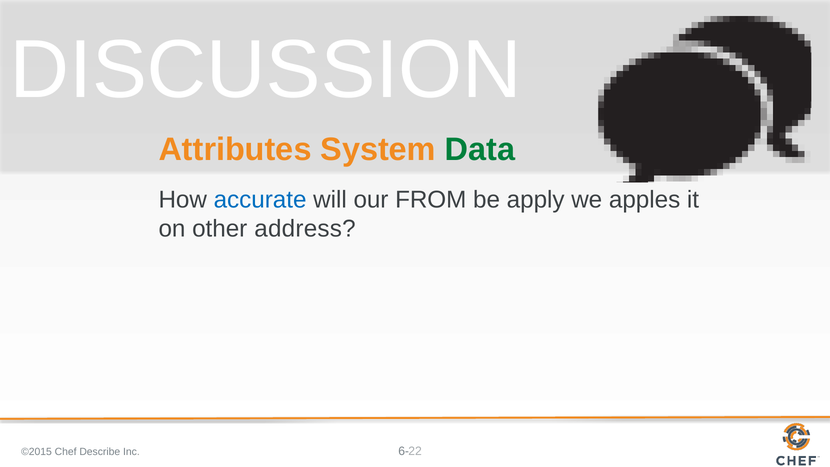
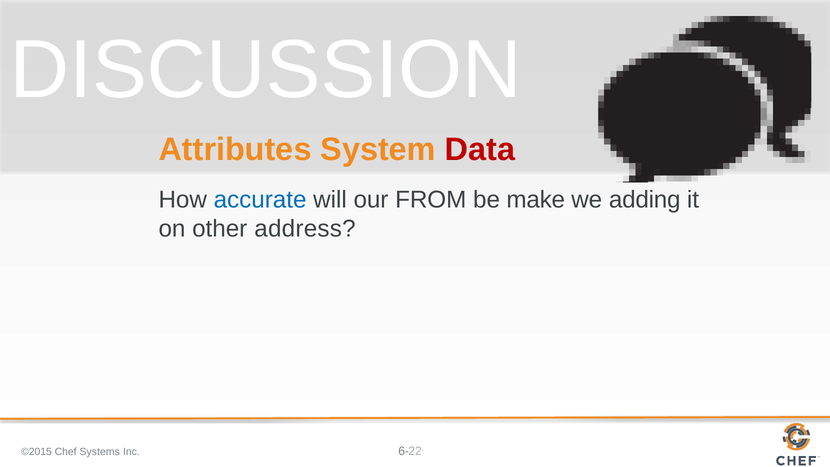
Data colour: green -> red (480, 149)
apply: apply -> make (536, 200)
apples: apples -> adding (645, 200)
Describe: Describe -> Systems (100, 452)
